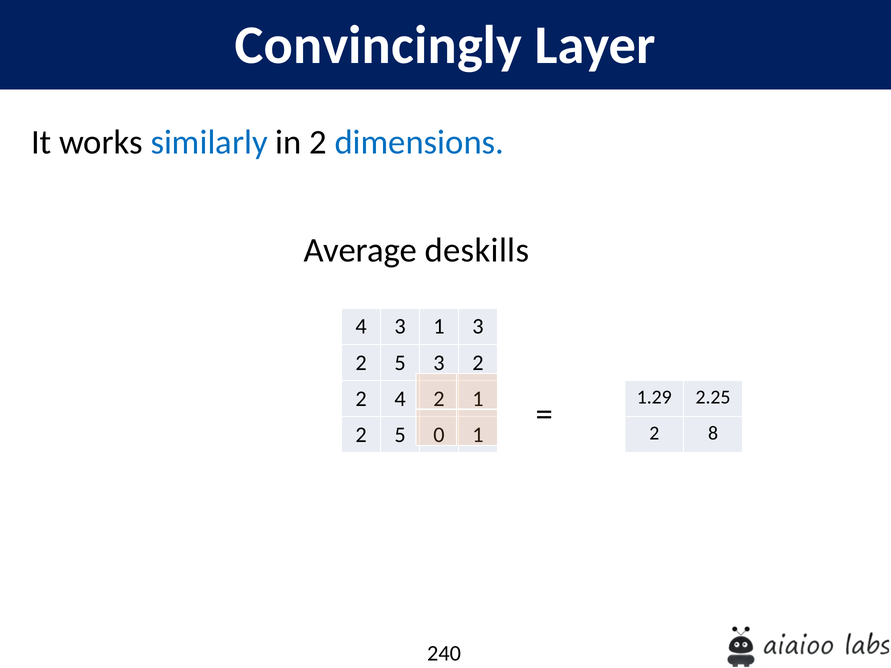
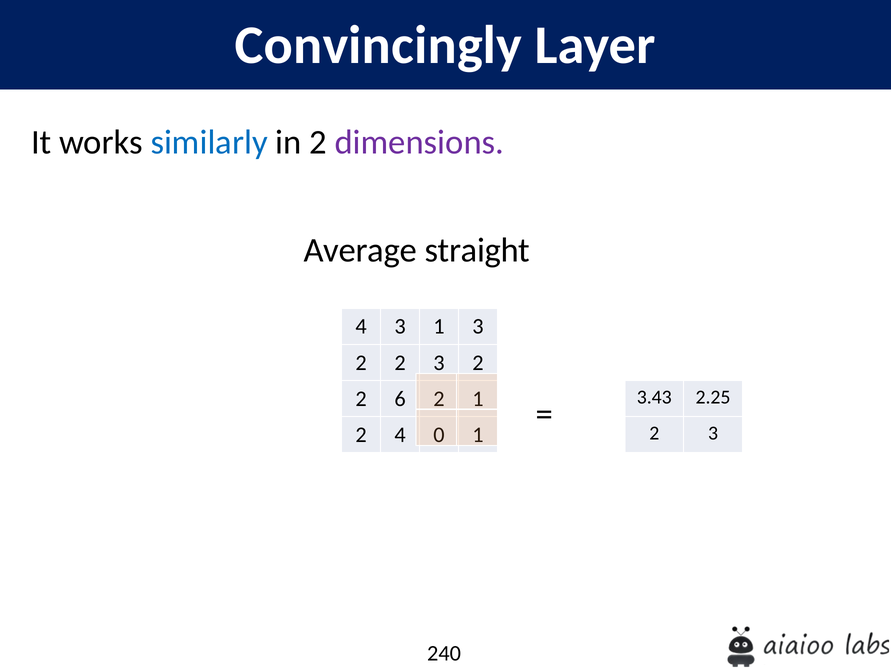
dimensions colour: blue -> purple (419, 142)
deskills: deskills -> straight (477, 250)
5: 5 -> 2 (400, 363)
1.29: 1.29 -> 3.43 (654, 397)
2 4: 4 -> 6 (400, 399)
8: 8 -> 3 (713, 434)
5: 5 -> 4 (400, 435)
